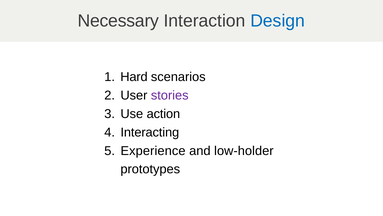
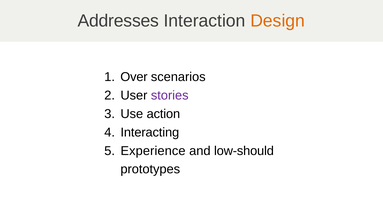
Necessary: Necessary -> Addresses (118, 21)
Design colour: blue -> orange (278, 21)
Hard: Hard -> Over (134, 77)
low-holder: low-holder -> low-should (244, 150)
